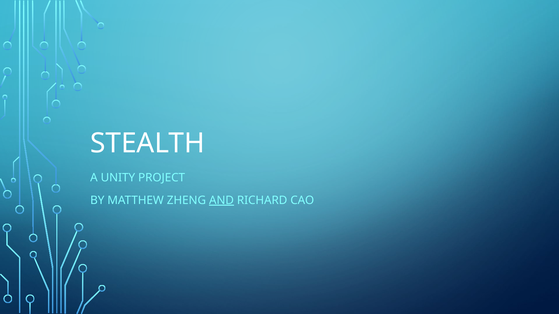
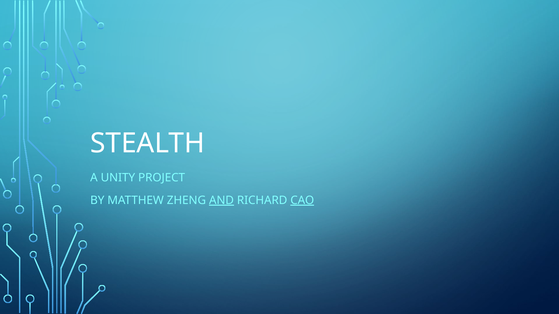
CAO underline: none -> present (302, 200)
